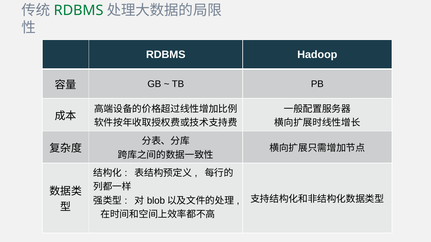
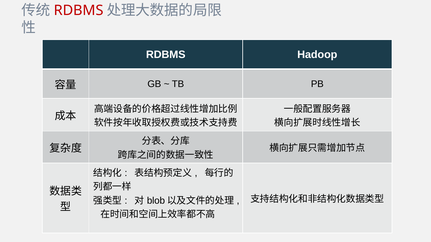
RDBMS colour: green -> red (79, 11)
